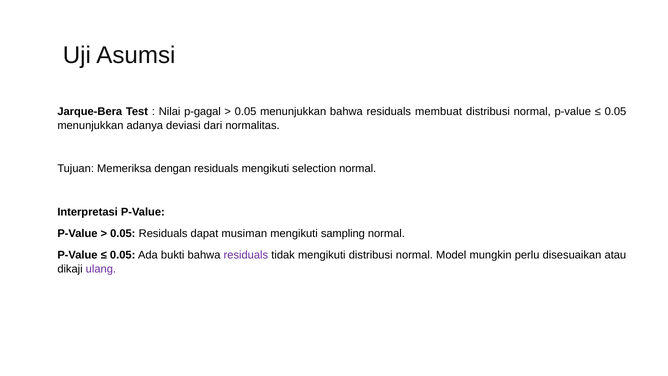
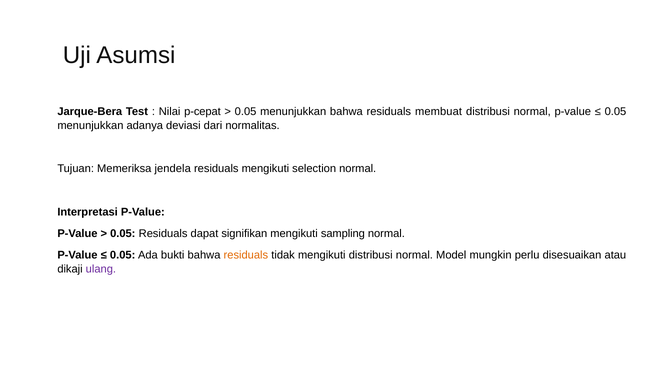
p-gagal: p-gagal -> p-cepat (202, 111)
dengan: dengan -> jendela (173, 169)
musiman: musiman -> signifikan (244, 233)
residuals colour: purple -> orange (246, 255)
